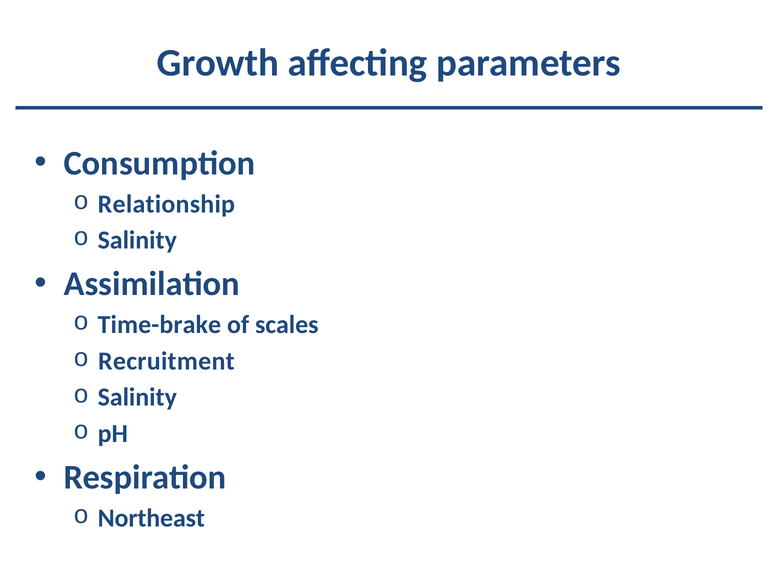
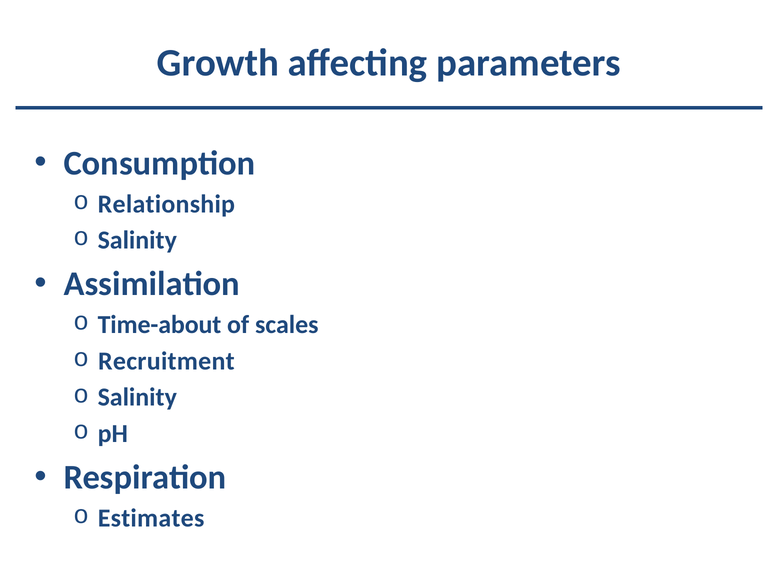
Time-brake: Time-brake -> Time-about (159, 325)
Northeast: Northeast -> Estimates (151, 519)
